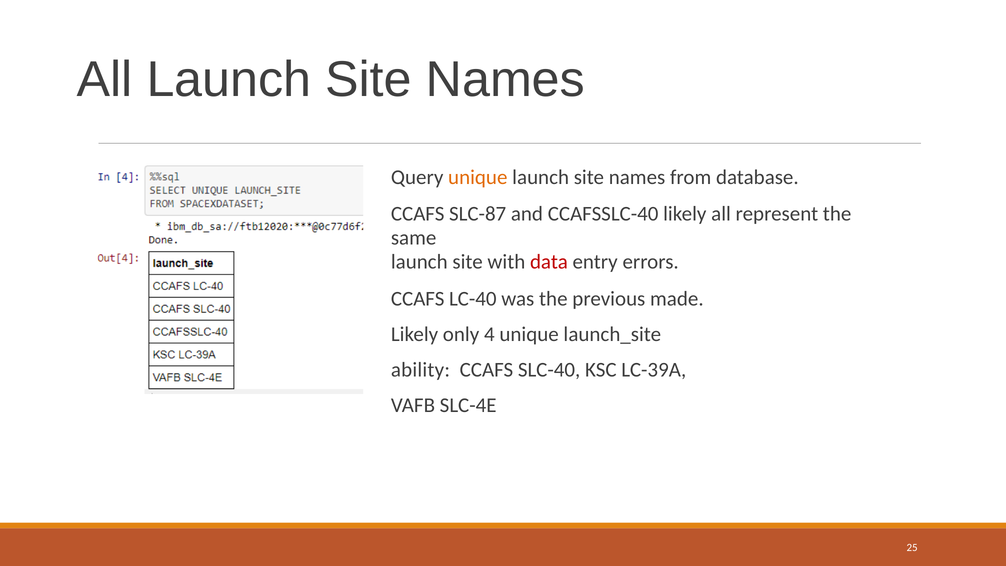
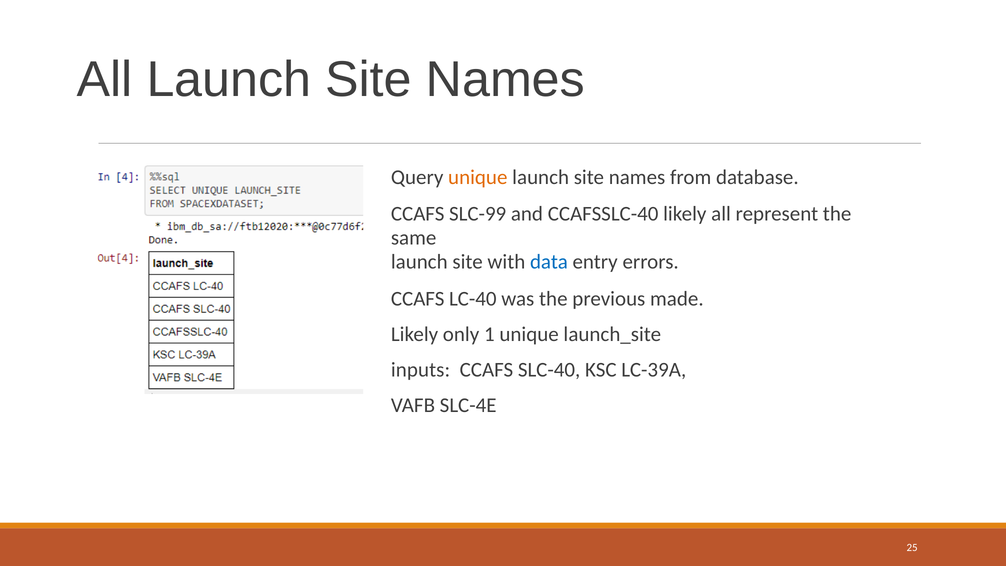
SLC-87: SLC-87 -> SLC-99 (478, 214)
data colour: red -> blue (549, 262)
4: 4 -> 1 (489, 334)
ability: ability -> inputs (421, 370)
